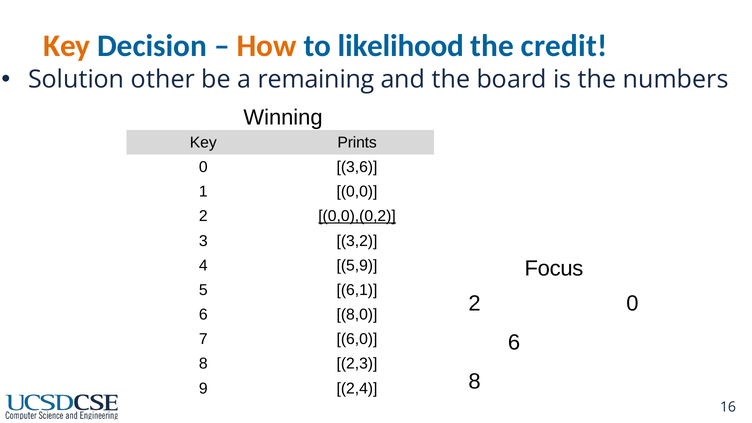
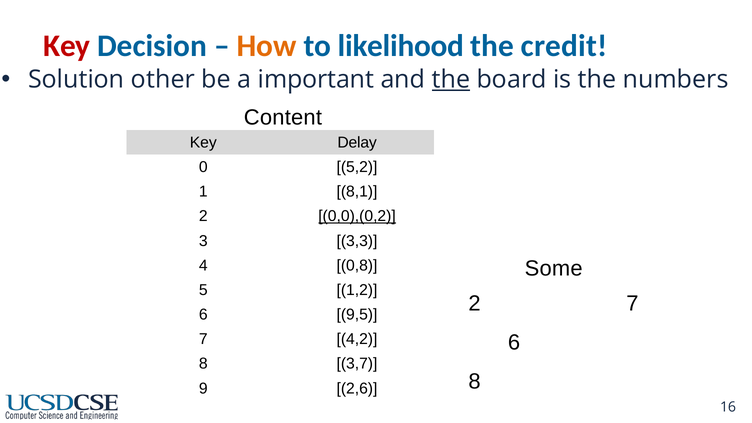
Key colour: orange -> red (67, 46)
remaining: remaining -> important (316, 80)
the underline: none -> present (451, 80)
Winning: Winning -> Content (283, 117)
Prints: Prints -> Delay (357, 143)
3,6: 3,6 -> 5,2 (357, 167)
0,0: 0,0 -> 8,1 (357, 192)
3,2: 3,2 -> 3,3 (357, 241)
5,9: 5,9 -> 0,8 (357, 265)
Focus: Focus -> Some (554, 269)
6,1: 6,1 -> 1,2 (357, 290)
2 0: 0 -> 7 (632, 303)
8,0: 8,0 -> 9,5 (357, 315)
6,0: 6,0 -> 4,2 (357, 339)
2,3: 2,3 -> 3,7 (357, 364)
2,4: 2,4 -> 2,6 (357, 388)
